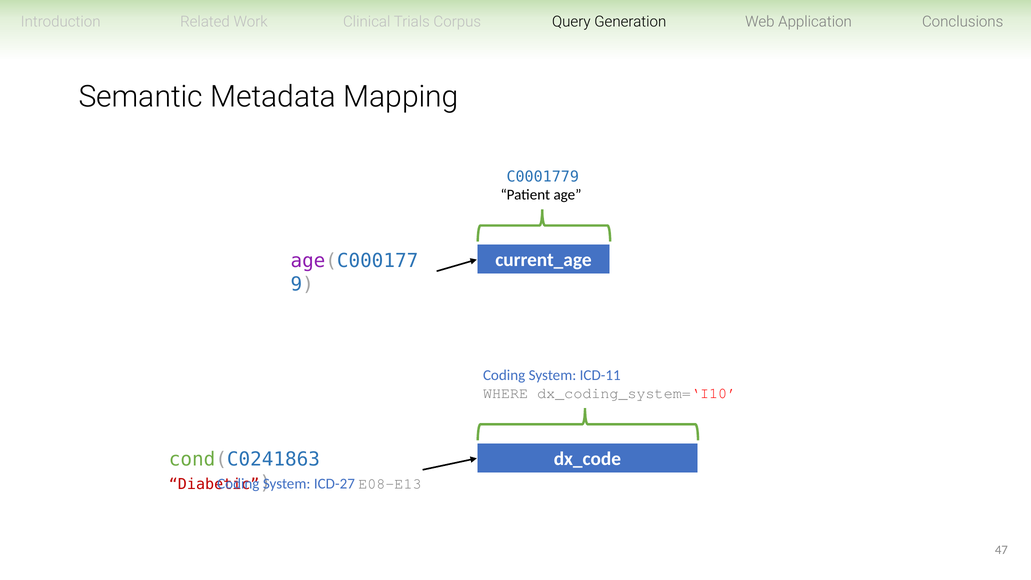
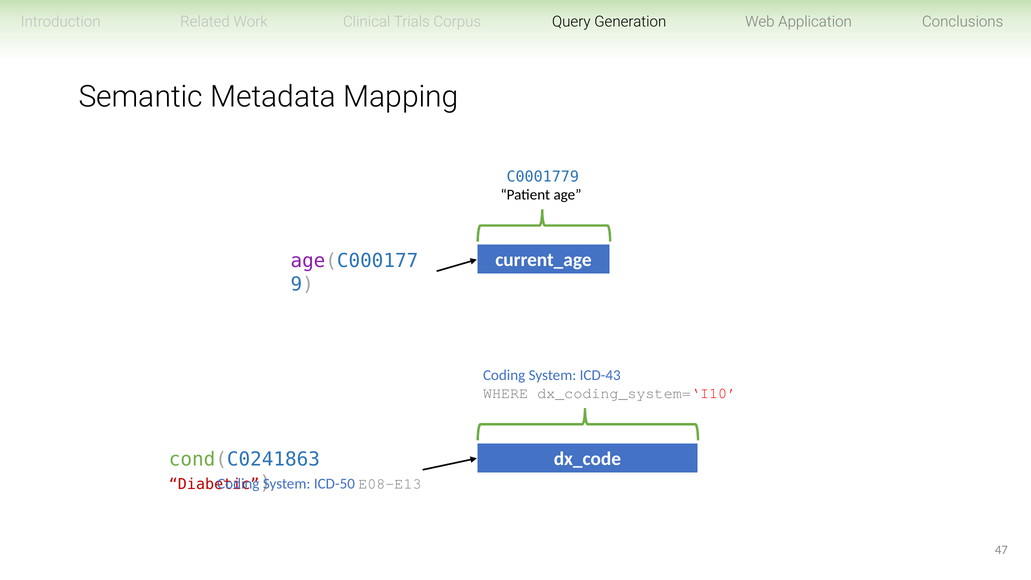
ICD-11: ICD-11 -> ICD-43 (600, 375)
ICD-27: ICD-27 -> ICD-50 (334, 484)
